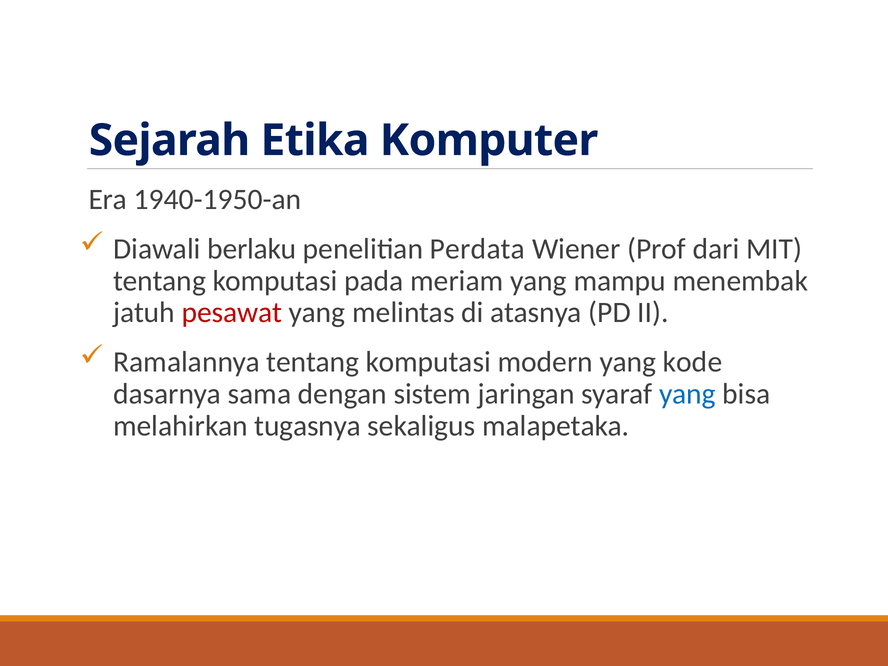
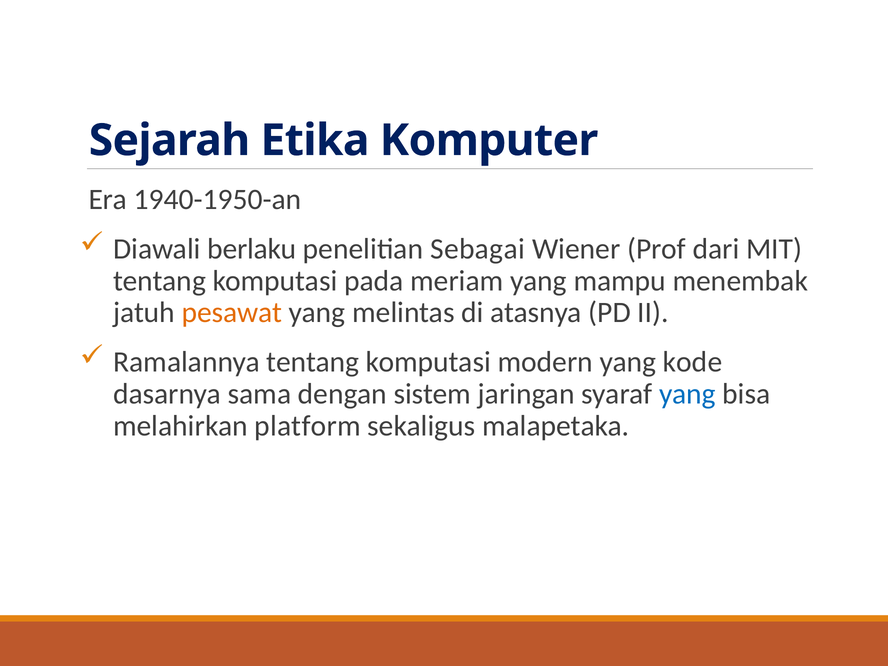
Perdata: Perdata -> Sebagai (477, 249)
pesawat colour: red -> orange (232, 313)
tugasnya: tugasnya -> platform (308, 426)
